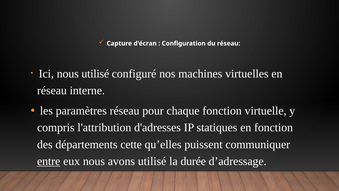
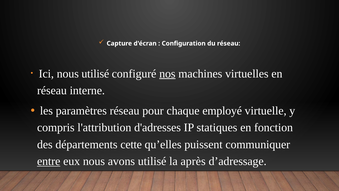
nos underline: none -> present (167, 74)
chaque fonction: fonction -> employé (222, 111)
durée: durée -> après (193, 161)
